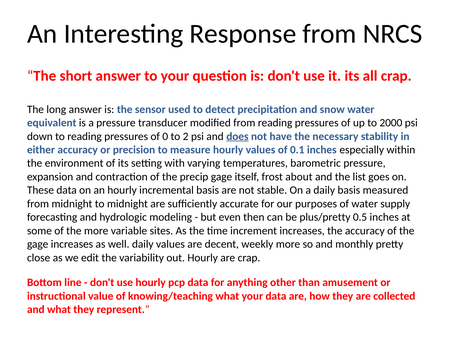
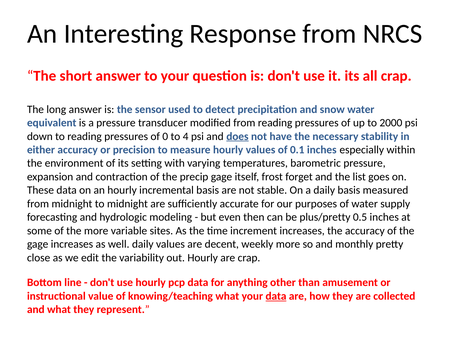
2: 2 -> 4 (186, 137)
about: about -> forget (299, 177)
data underline: none -> present (276, 296)
